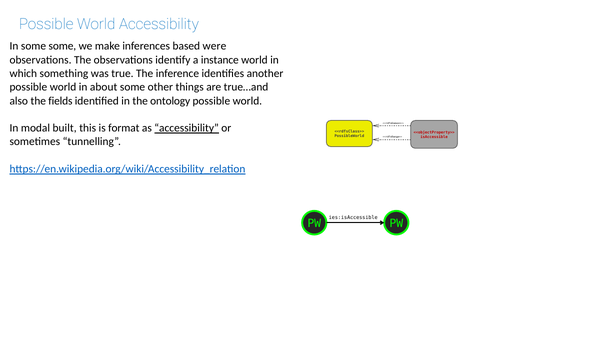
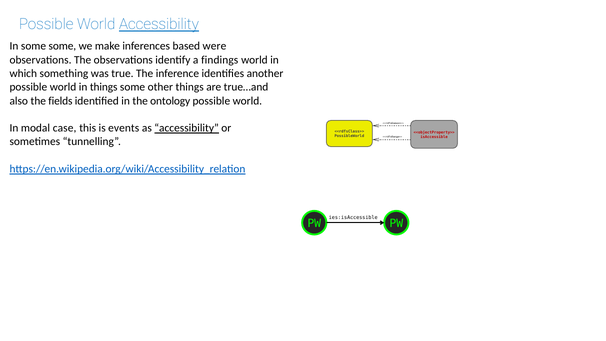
Accessibility underline: none -> present (159, 24)
instance: instance -> findings (220, 60)
in about: about -> things (104, 87)
built: built -> case (65, 128)
format: format -> events (124, 128)
